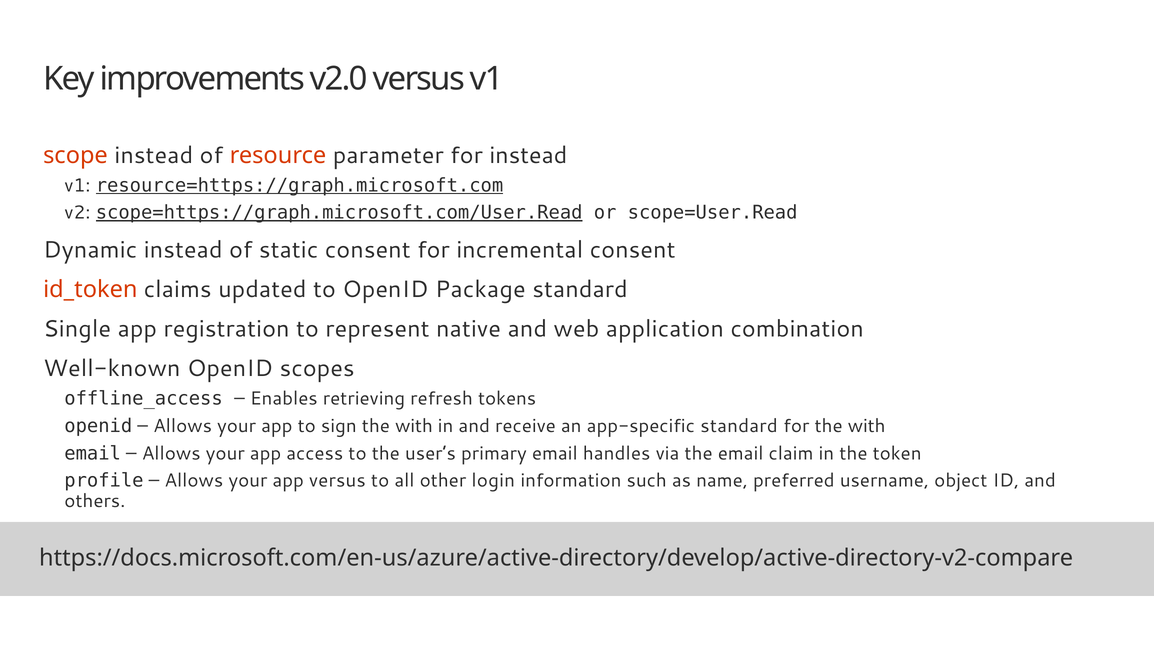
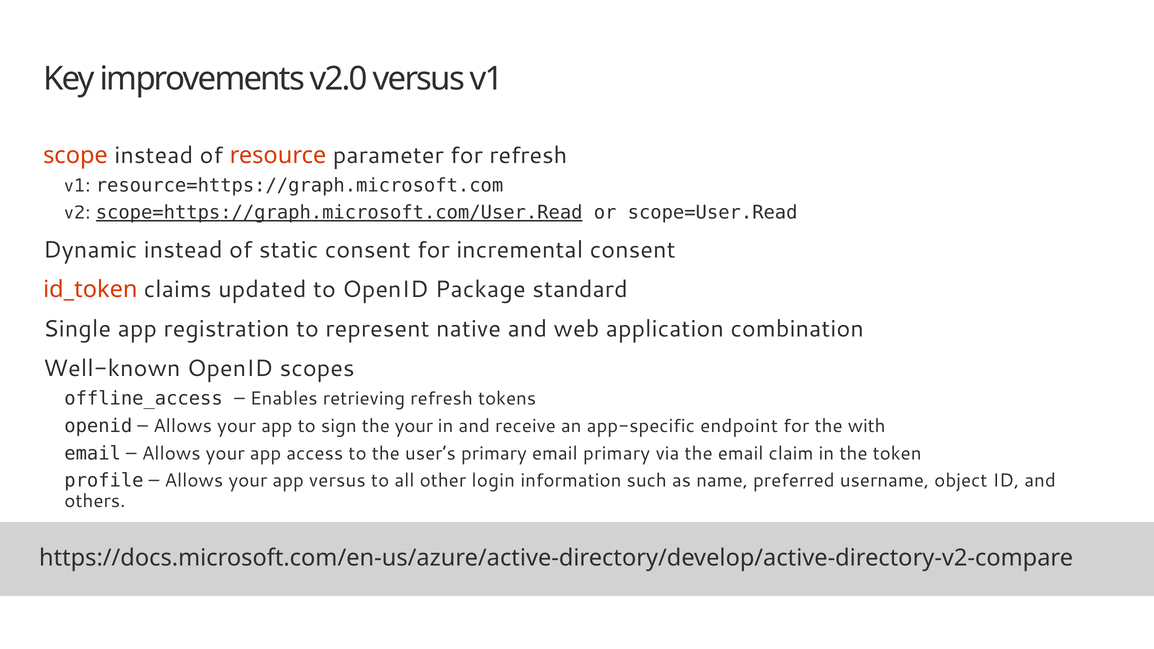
for instead: instead -> refresh (528, 155)
resource=https://graph.microsoft.com underline: present -> none (300, 185)
sign the with: with -> your (414, 426)
app-specific standard: standard -> endpoint (739, 426)
email handles: handles -> primary (617, 453)
